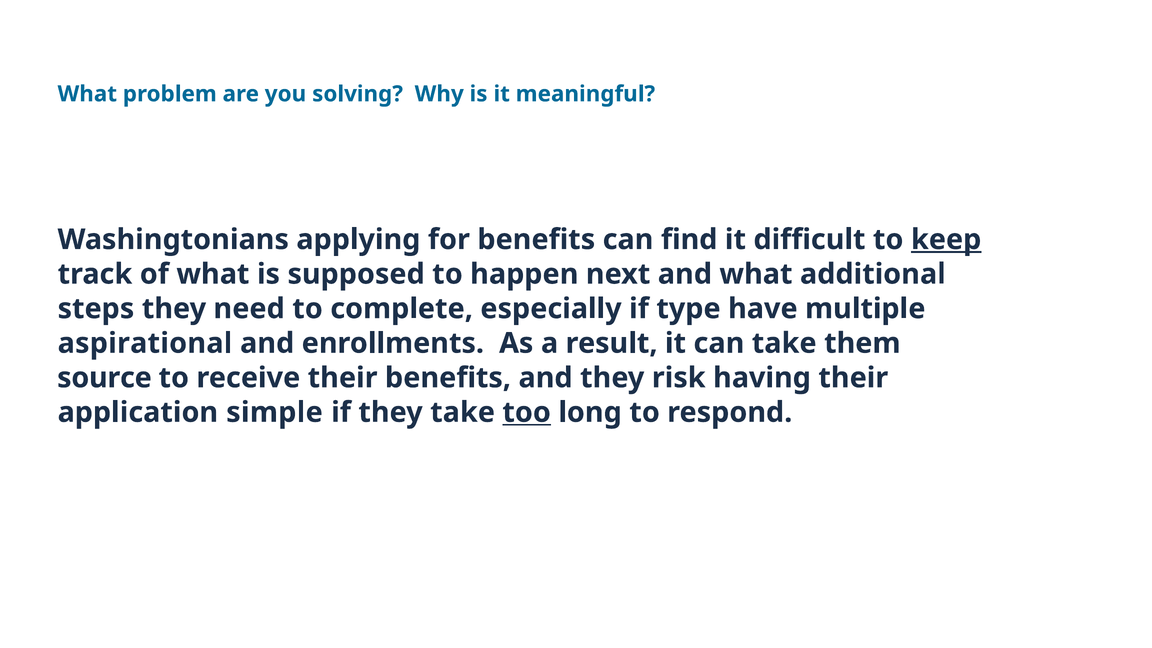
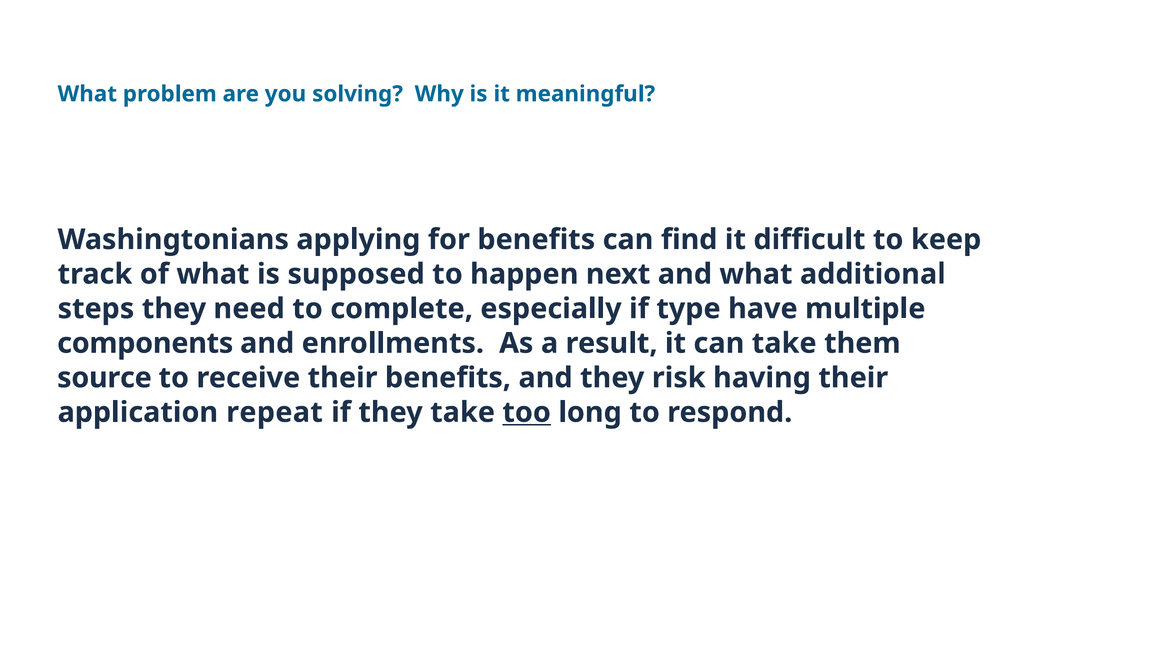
keep underline: present -> none (946, 240)
aspirational: aspirational -> components (145, 343)
simple: simple -> repeat (274, 412)
